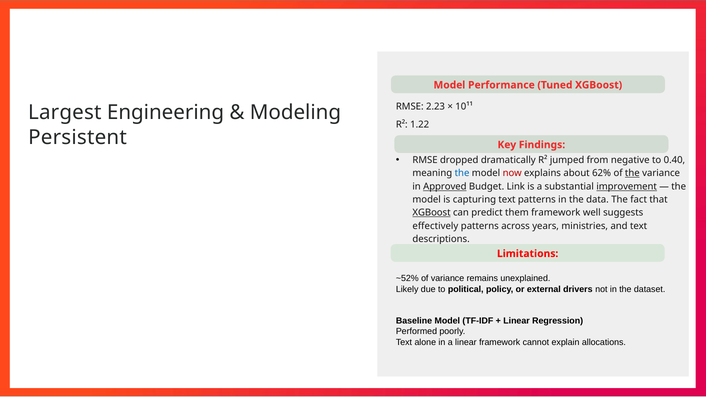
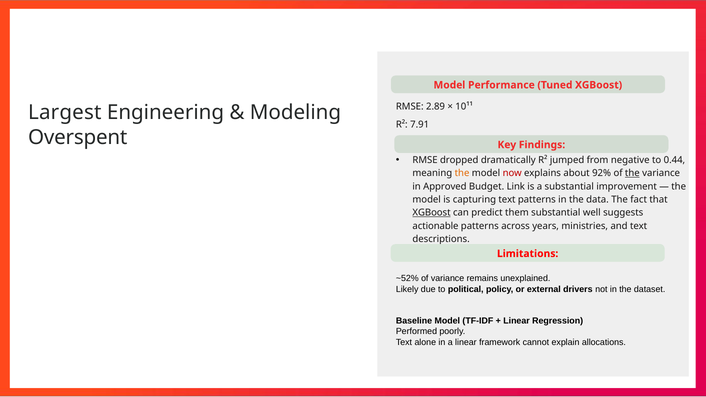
2.23: 2.23 -> 2.89 (436, 107)
1.22: 1.22 -> 7.91 (420, 124)
Persistent: Persistent -> Overspent (78, 137)
0.40: 0.40 -> 0.44 (674, 160)
the colour: blue -> orange (462, 173)
62%: 62% -> 92% (602, 173)
Approved underline: present -> none (445, 186)
improvement underline: present -> none (627, 186)
them framework: framework -> substantial (556, 213)
effectively: effectively -> actionable (435, 226)
